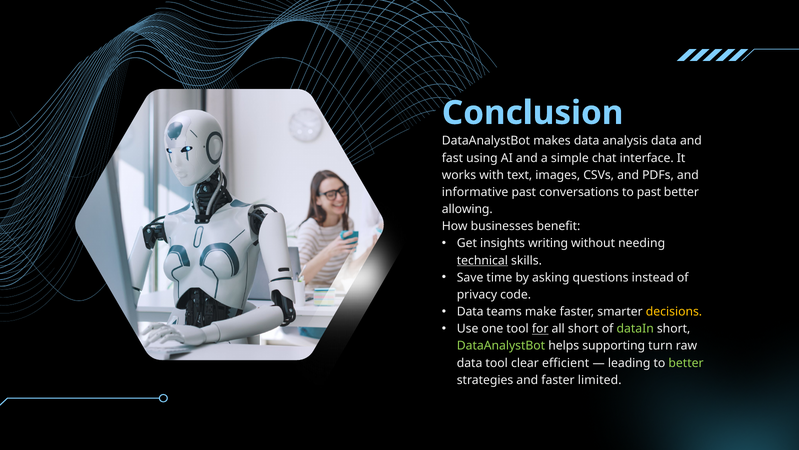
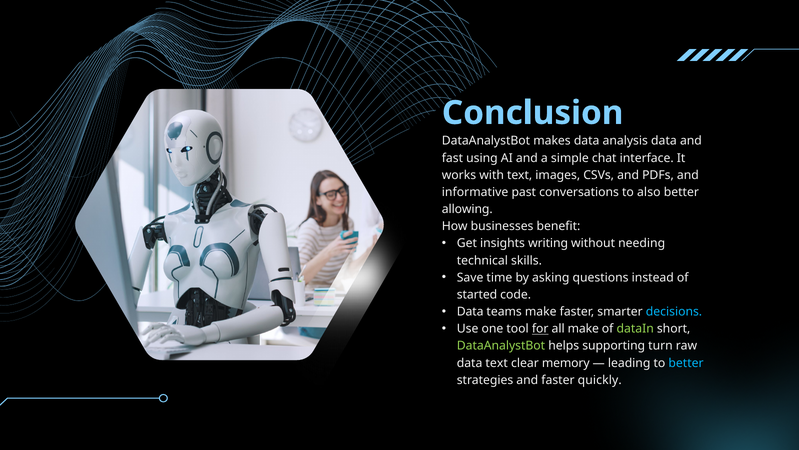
to past: past -> also (649, 192)
technical underline: present -> none (482, 260)
privacy: privacy -> started (477, 294)
decisions colour: yellow -> light blue (674, 311)
all short: short -> make (583, 328)
data tool: tool -> text (497, 363)
efficient: efficient -> memory (566, 363)
better colour: light green -> light blue (686, 363)
limited: limited -> quickly (600, 380)
